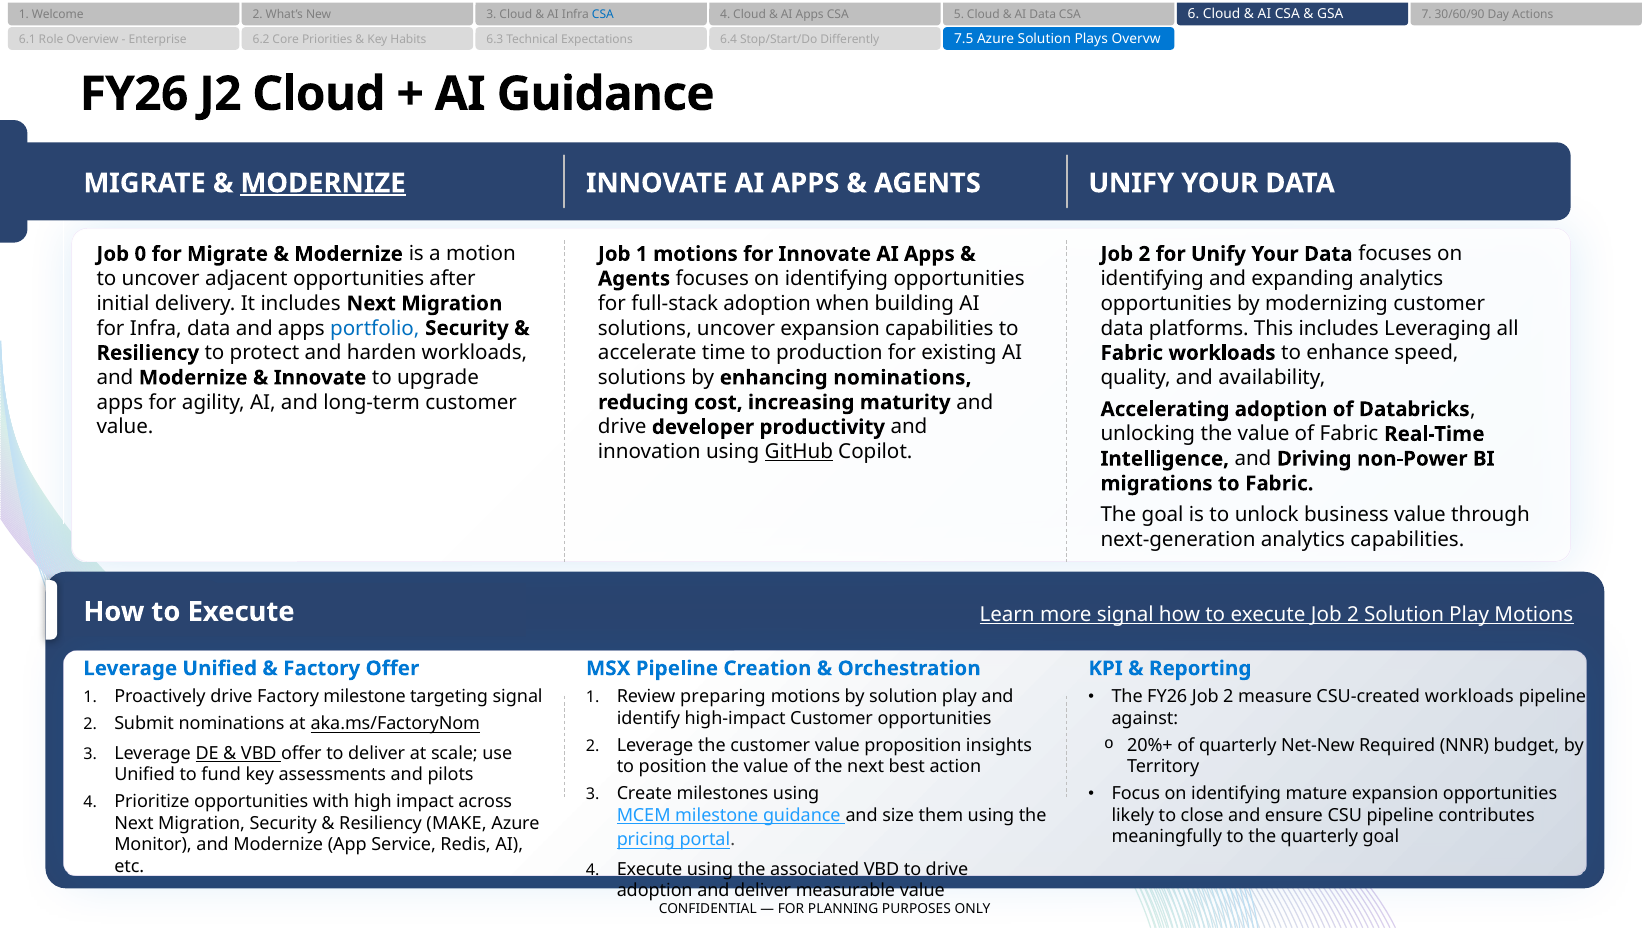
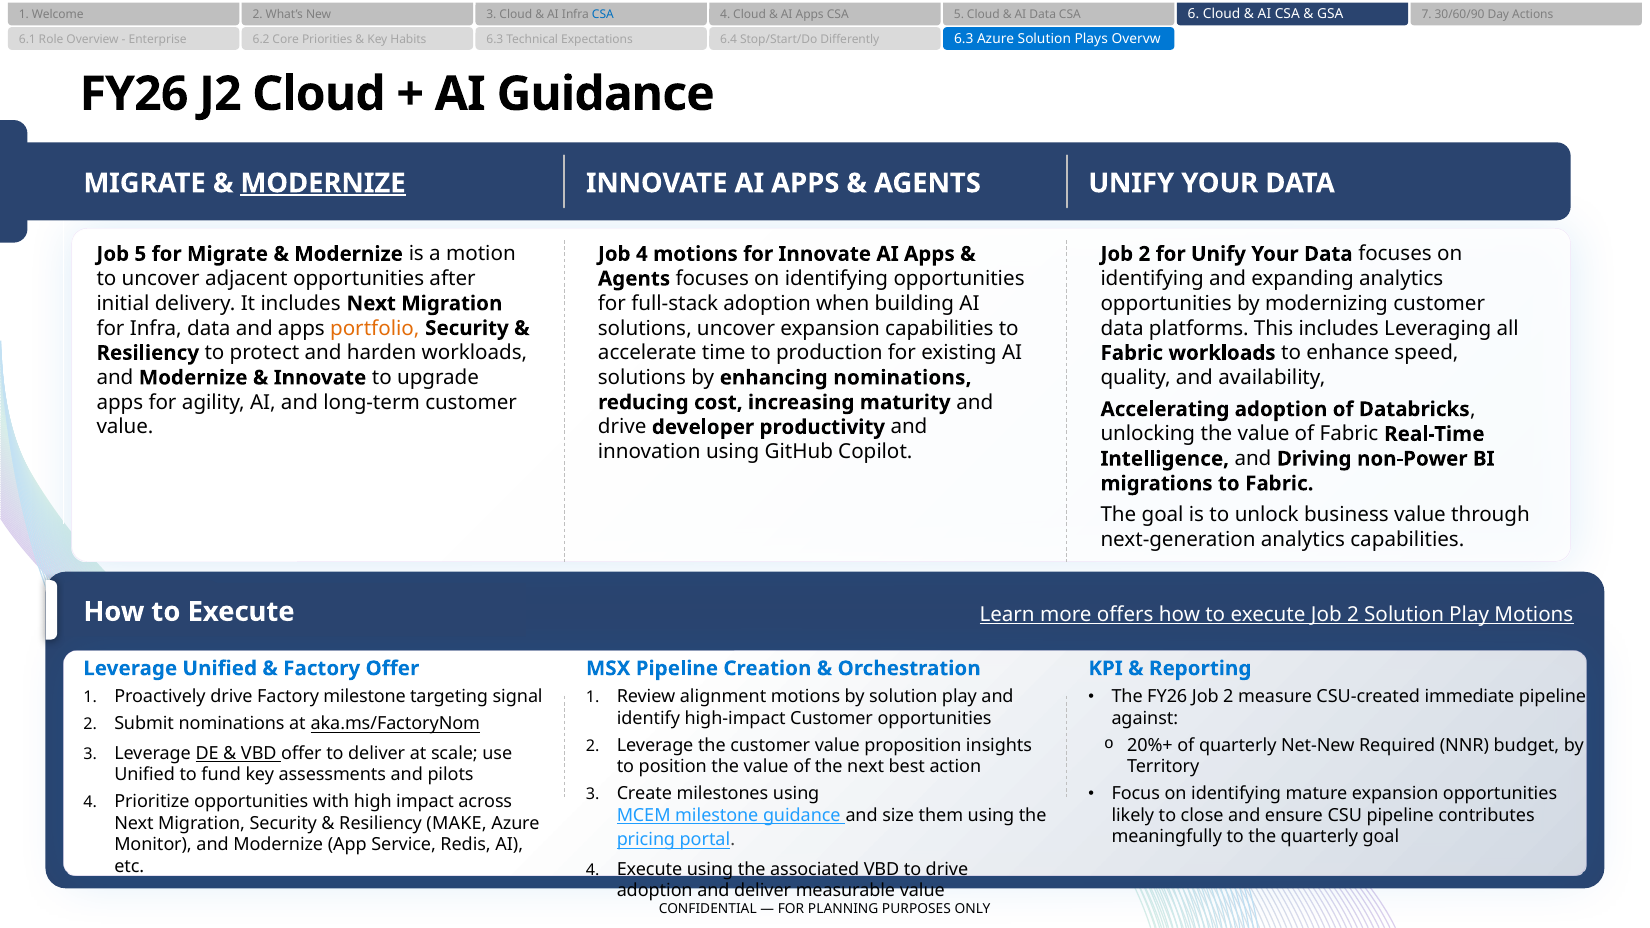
Differently 7.5: 7.5 -> 6.3 (964, 39)
Job 0: 0 -> 5 (140, 254)
Job 1: 1 -> 4 (642, 254)
portfolio colour: blue -> orange (375, 328)
GitHub underline: present -> none (799, 452)
more signal: signal -> offers (1125, 615)
CSU-created workloads: workloads -> immediate (1470, 697)
preparing: preparing -> alignment (723, 697)
